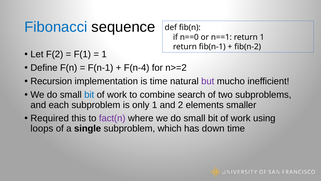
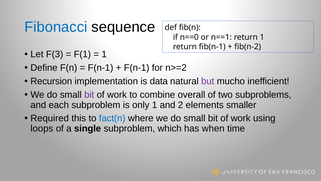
F(2: F(2 -> F(3 (55, 54)
F(n-4: F(n-4 -> F(n-1 (137, 68)
is time: time -> data (159, 81)
bit colour: blue -> purple (89, 95)
search: search -> overall (191, 95)
fact(n colour: purple -> blue (112, 118)
down: down -> when (213, 128)
